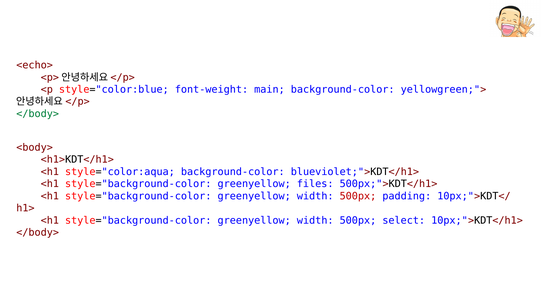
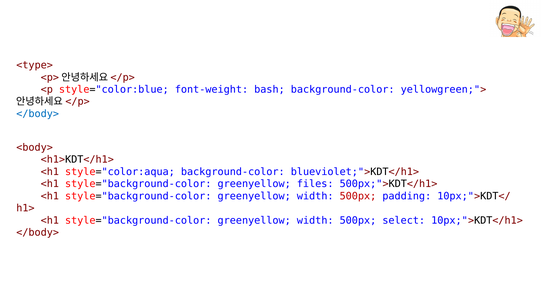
<echo>: <echo> -> <type> (35, 65)
main: main -> bash (269, 90)
</body> colour: green -> blue (38, 114)
